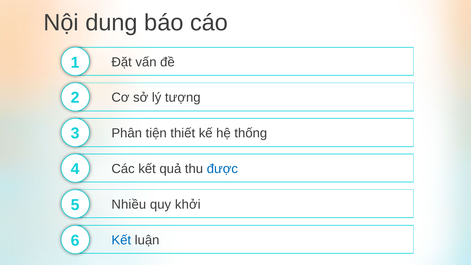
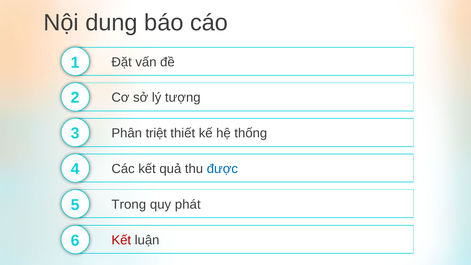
tiện: tiện -> triệt (156, 133)
Nhiều: Nhiều -> Trong (129, 205)
khởi: khởi -> phát (188, 205)
Kết colour: blue -> red (121, 240)
